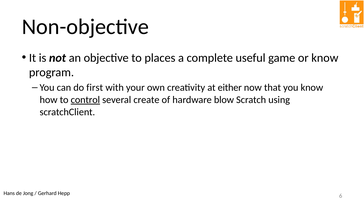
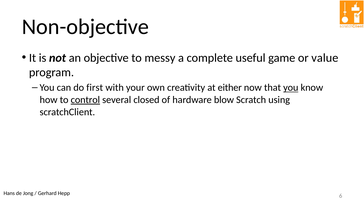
places: places -> messy (160, 58)
or know: know -> value (325, 58)
you underline: none -> present (291, 88)
create: create -> closed (146, 100)
